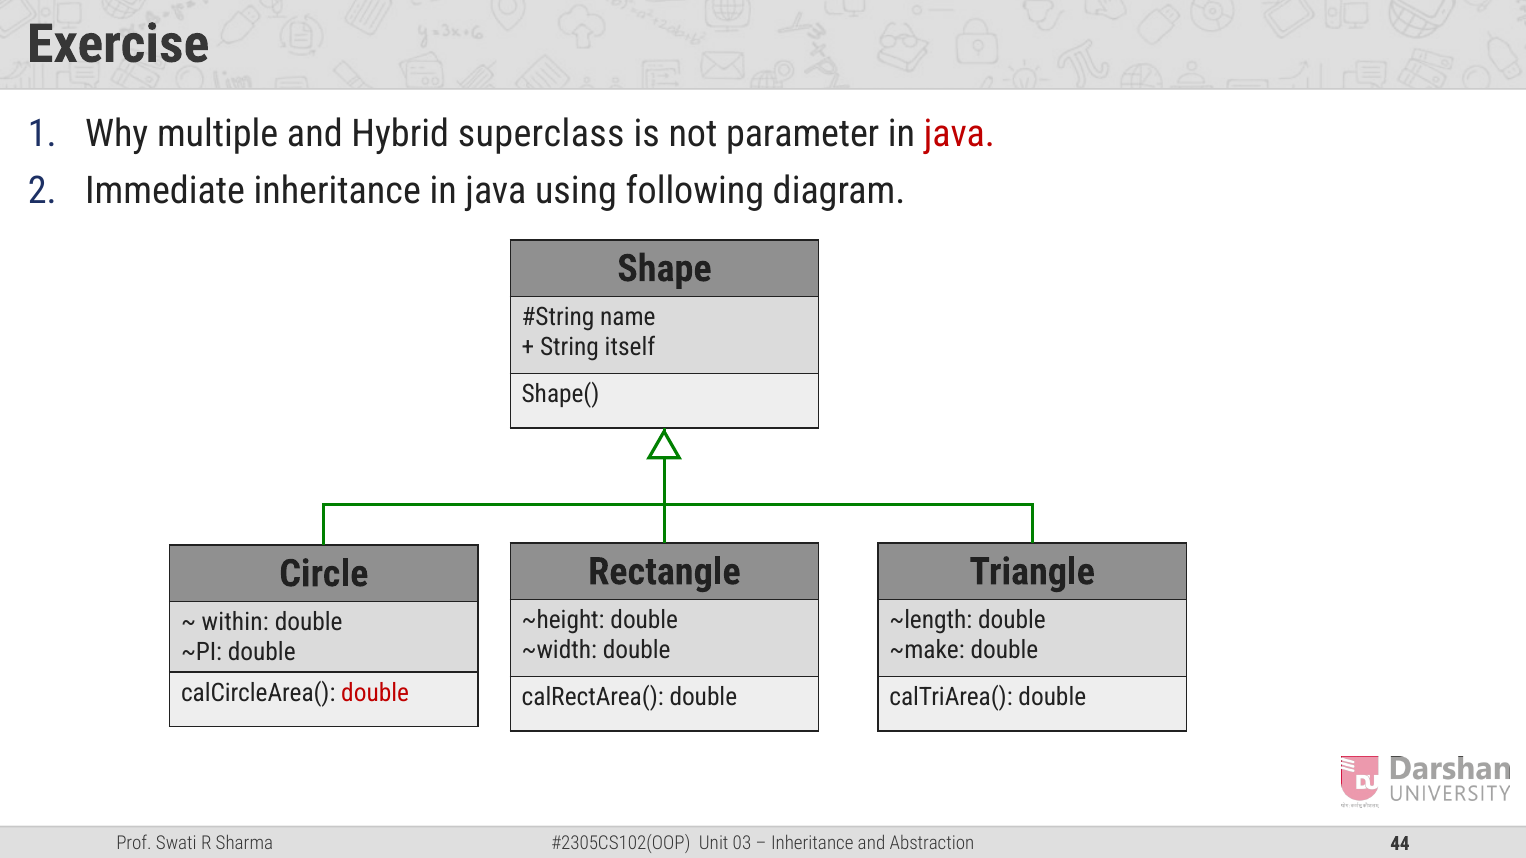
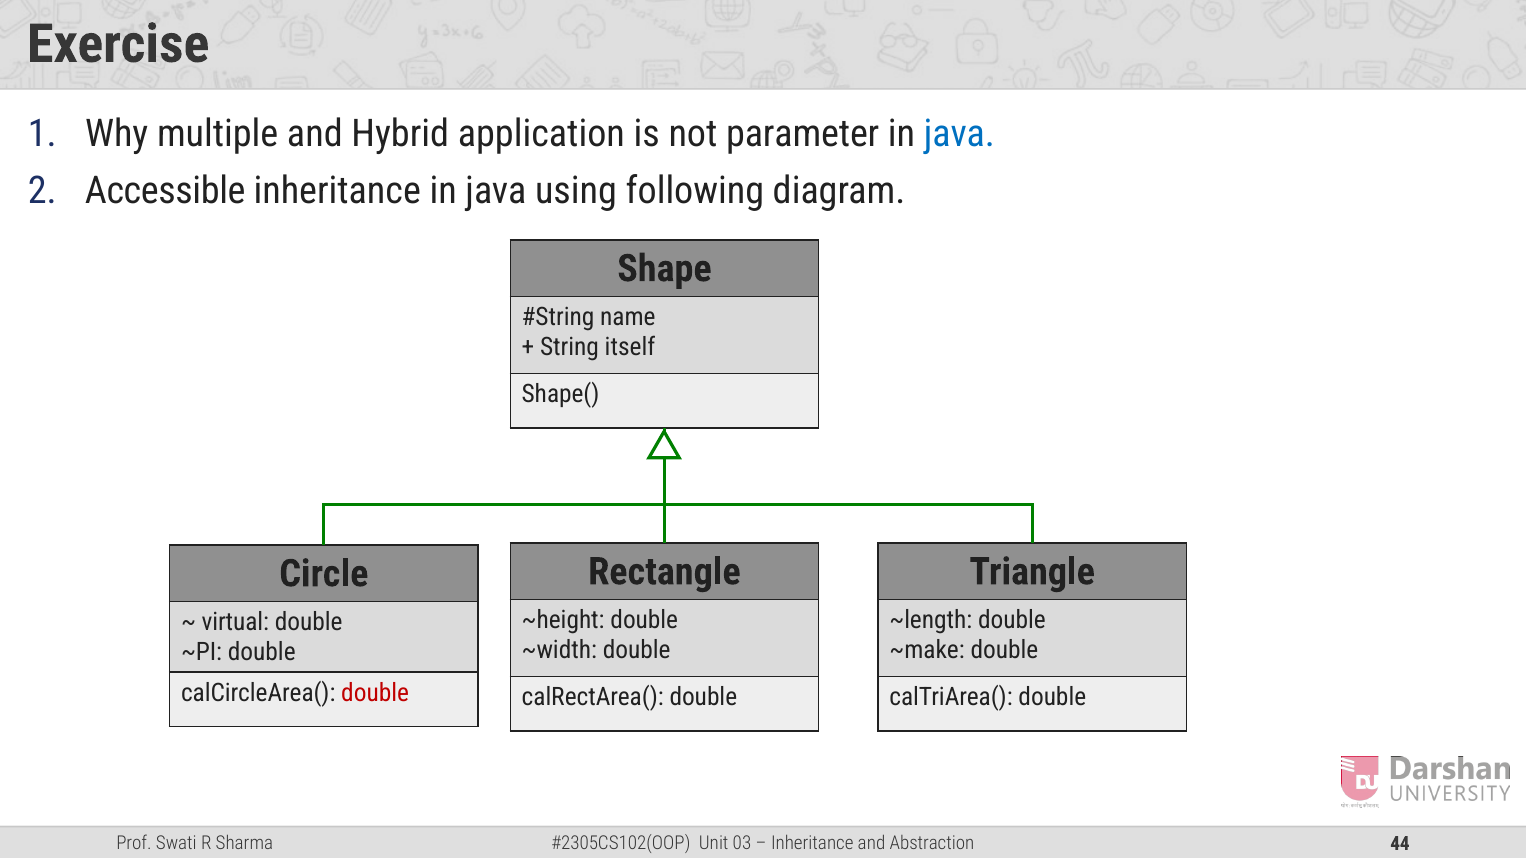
superclass: superclass -> application (541, 134)
java colour: red -> blue (959, 134)
Immediate: Immediate -> Accessible (165, 191)
within: within -> virtual (235, 622)
